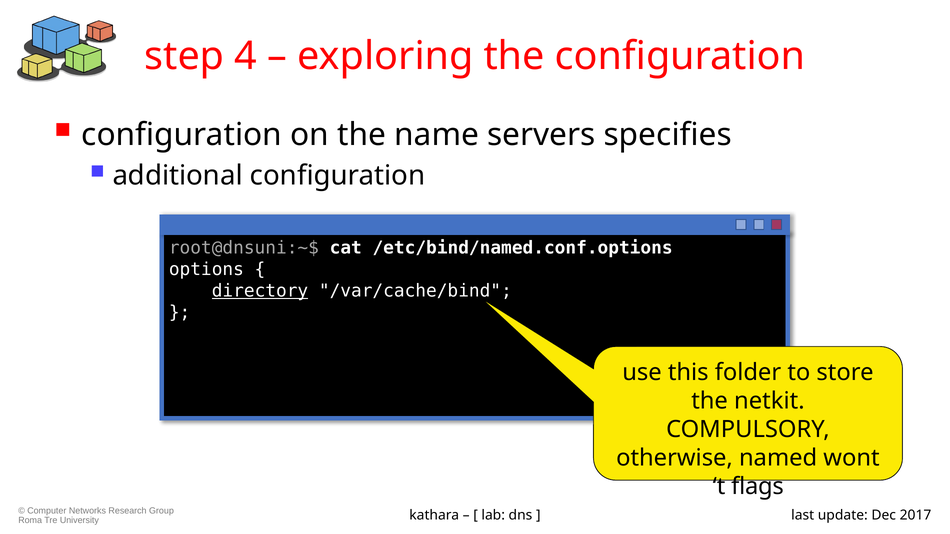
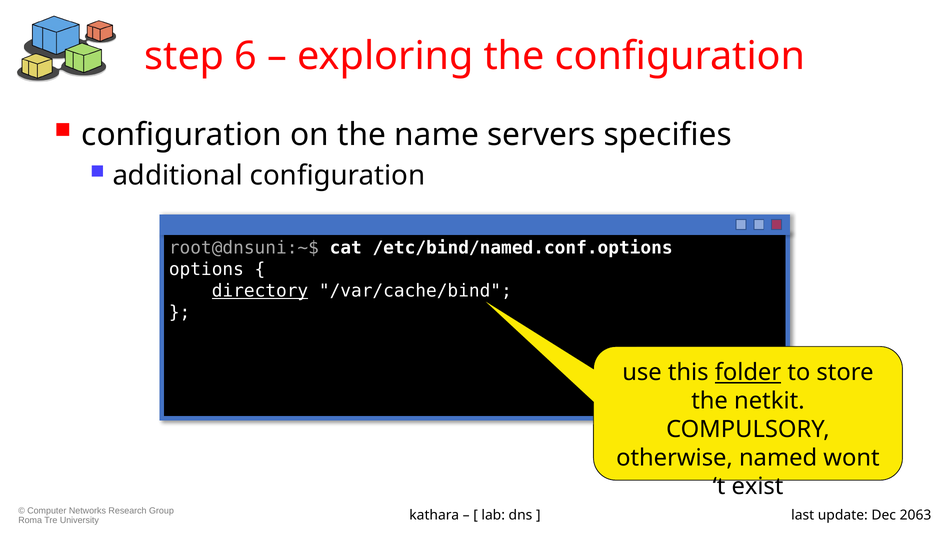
4: 4 -> 6 (246, 56)
folder underline: none -> present (748, 373)
flags: flags -> exist (757, 487)
2017: 2017 -> 2063 (916, 516)
